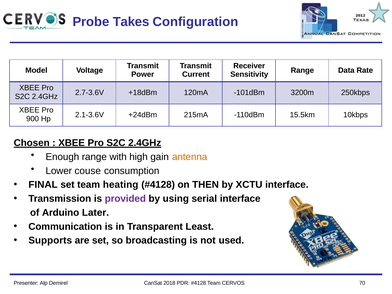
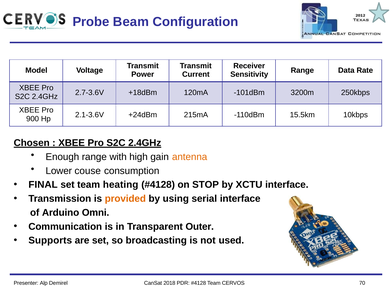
Takes: Takes -> Beam (131, 22)
THEN: THEN -> STOP (206, 185)
provided colour: purple -> orange (125, 199)
Later: Later -> Omni (96, 213)
Least: Least -> Outer (200, 227)
